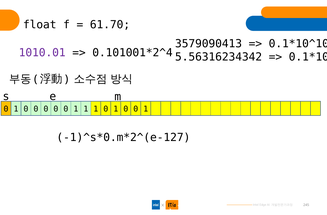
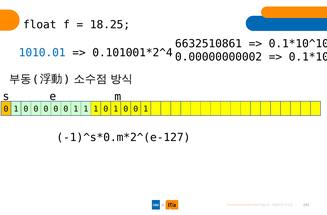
61.70: 61.70 -> 18.25 (110, 25)
3579090413: 3579090413 -> 6632510861 (209, 44)
1010.01 colour: purple -> blue (42, 53)
5.56316234342: 5.56316234342 -> 0.00000000002 (219, 57)
